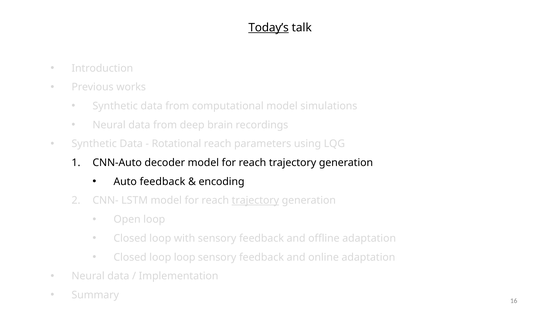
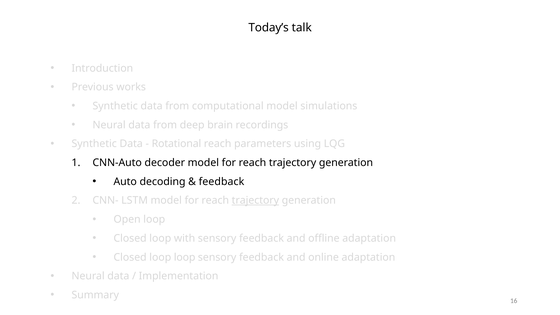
Today’s underline: present -> none (269, 28)
Auto feedback: feedback -> decoding (163, 182)
encoding: encoding -> feedback (221, 182)
